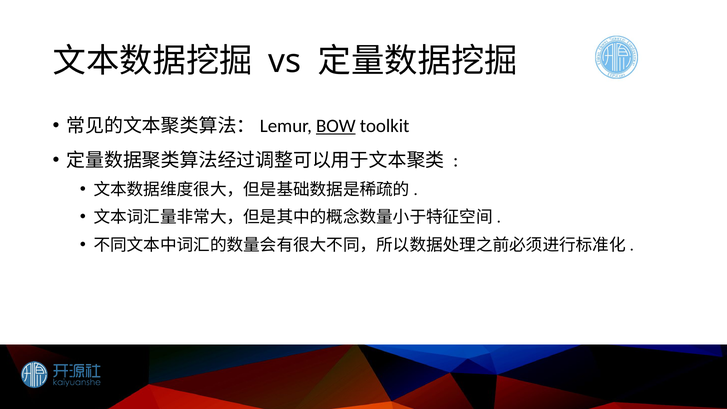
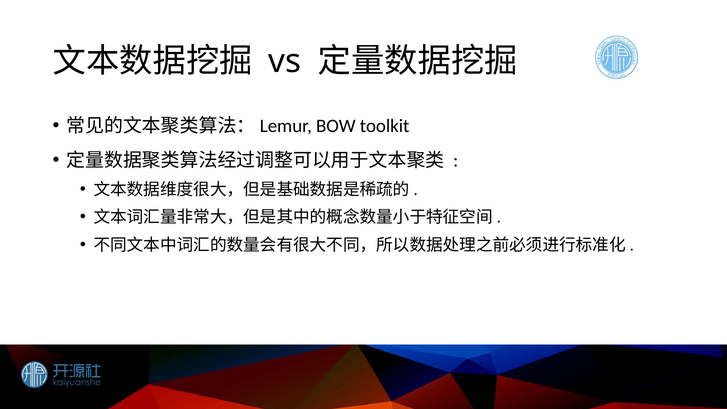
BOW underline: present -> none (336, 126)
